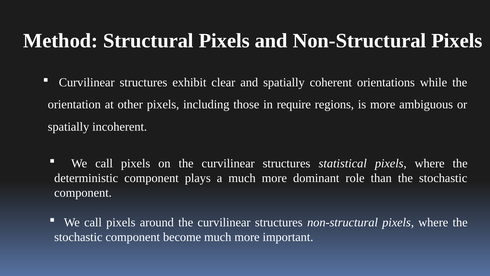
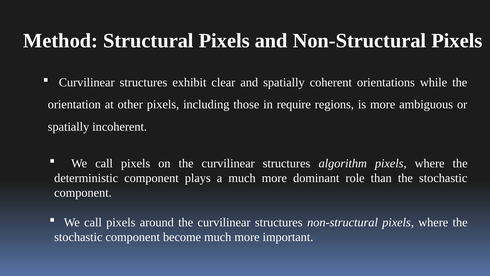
statistical: statistical -> algorithm (343, 163)
